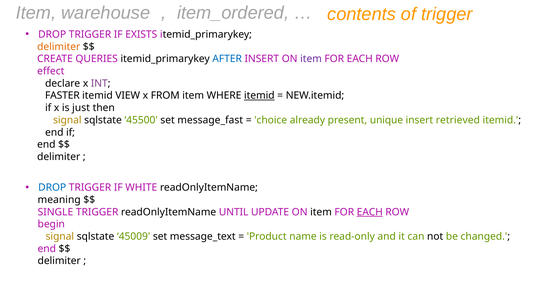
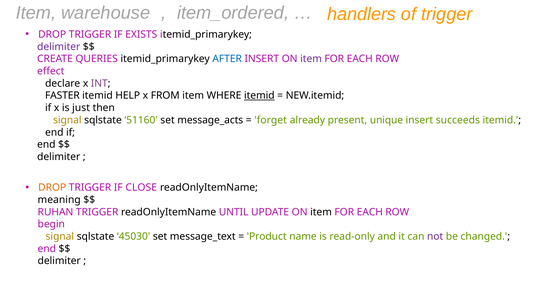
contents: contents -> handlers (362, 14)
delimiter colour: orange -> purple (59, 47)
VIEW: VIEW -> HELP (128, 96)
45500: 45500 -> 51160 (141, 120)
message_fast: message_fast -> message_acts (210, 120)
choice: choice -> forget (271, 120)
retrieved: retrieved -> succeeds (458, 120)
DROP colour: blue -> orange (52, 188)
WHITE: WHITE -> CLOSE (141, 188)
SINGLE: SINGLE -> RUHAN (55, 212)
EACH underline: present -> none (370, 212)
45009: 45009 -> 45030 (134, 237)
not colour: black -> purple (435, 237)
